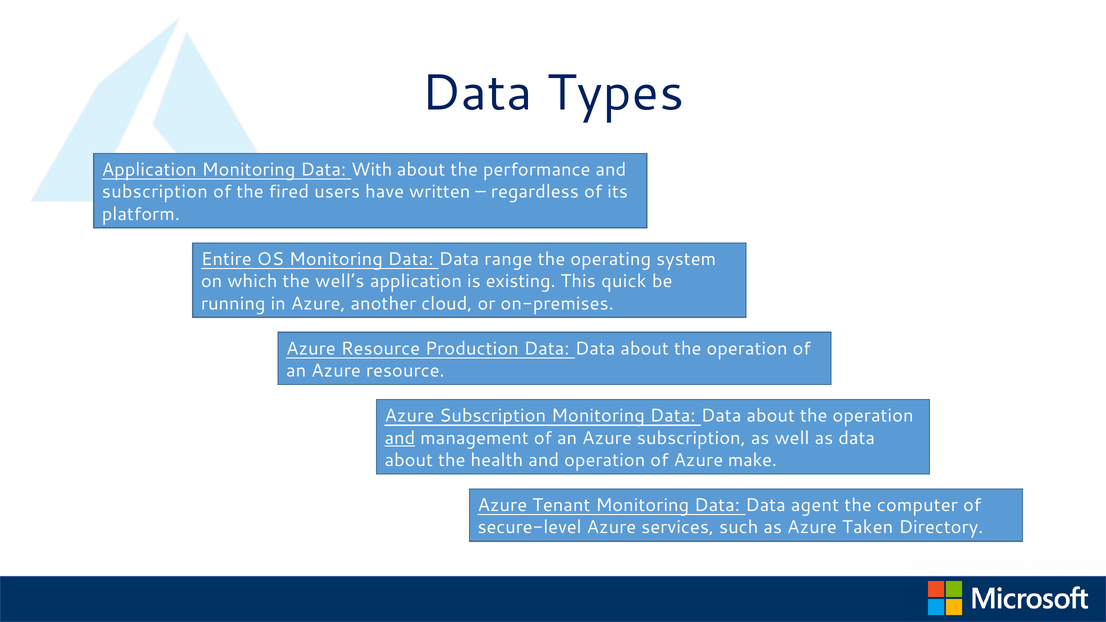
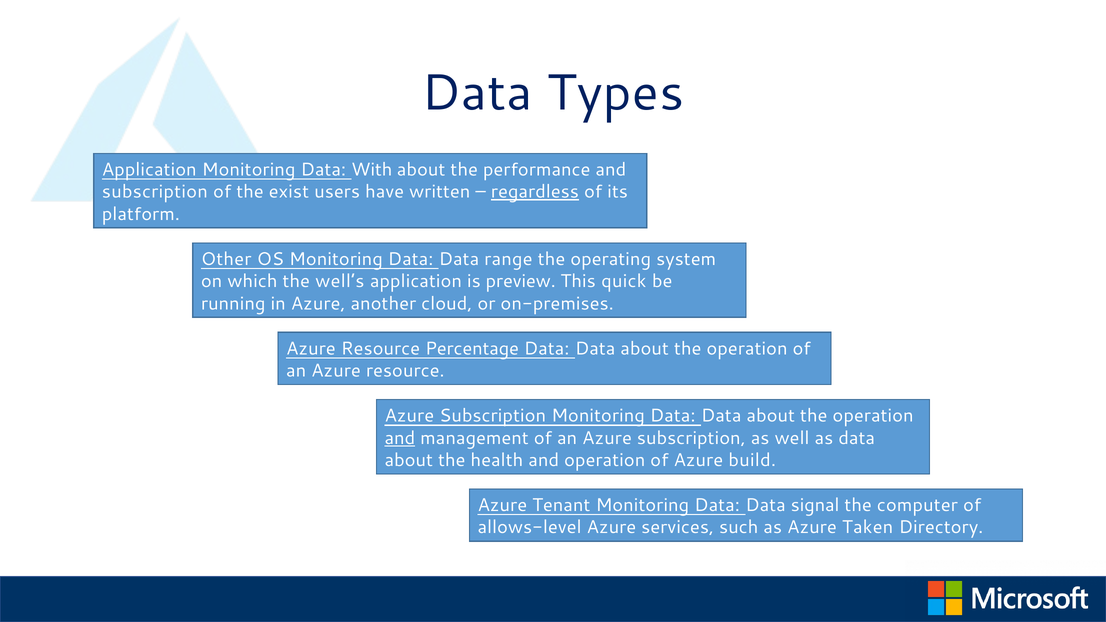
fired: fired -> exist (289, 192)
regardless underline: none -> present (535, 192)
Entire: Entire -> Other (226, 259)
existing: existing -> preview (521, 281)
Production: Production -> Percentage (472, 349)
make: make -> build (752, 460)
agent: agent -> signal (815, 505)
secure-level: secure-level -> allows-level (530, 528)
